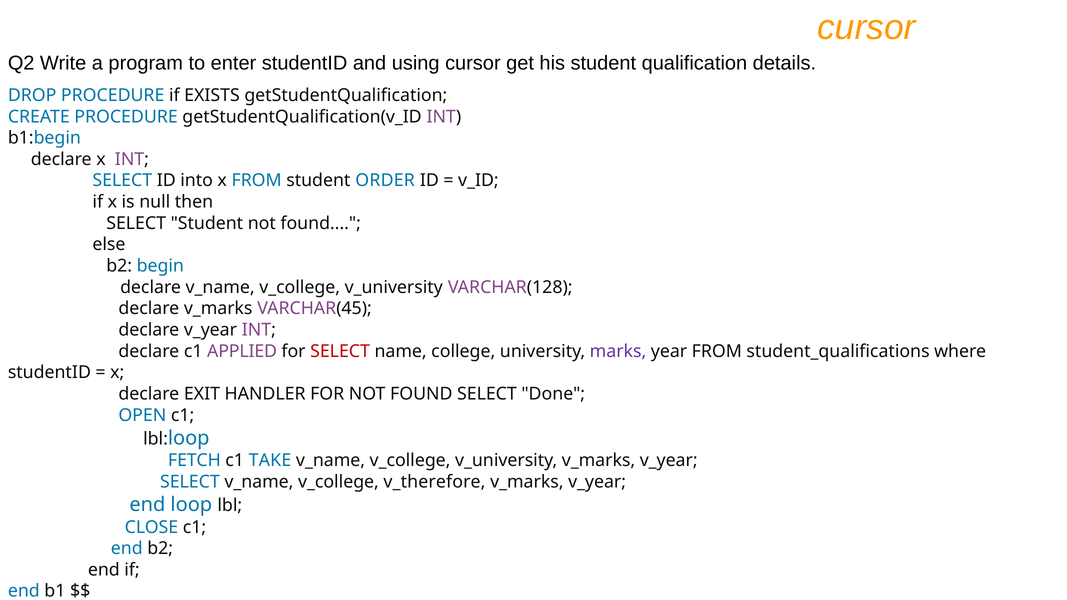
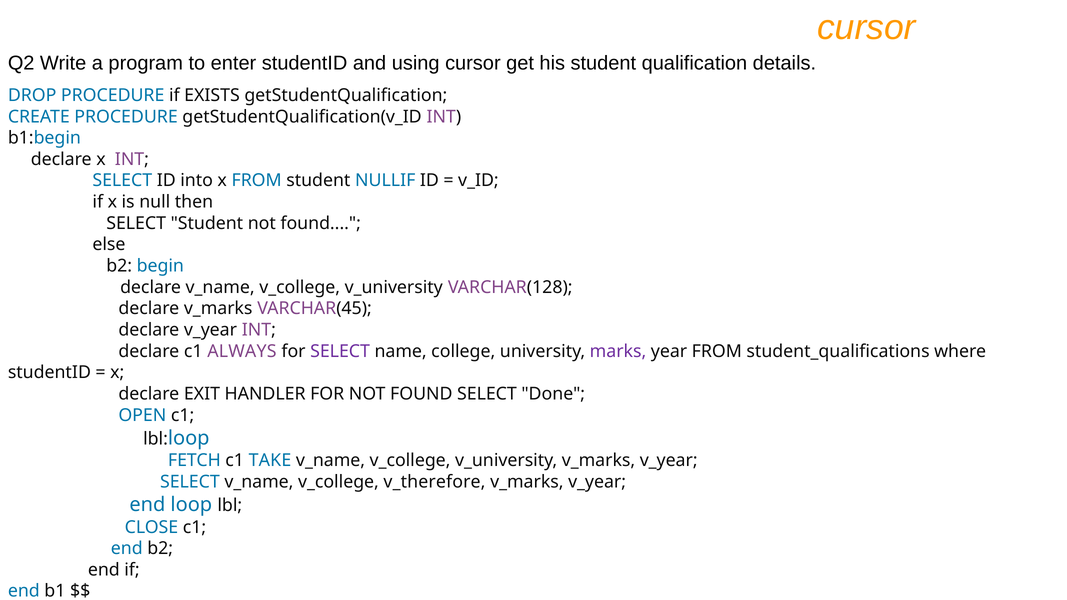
ORDER: ORDER -> NULLIF (385, 181)
APPLIED: APPLIED -> ALWAYS (242, 351)
SELECT colour: red -> purple (340, 351)
